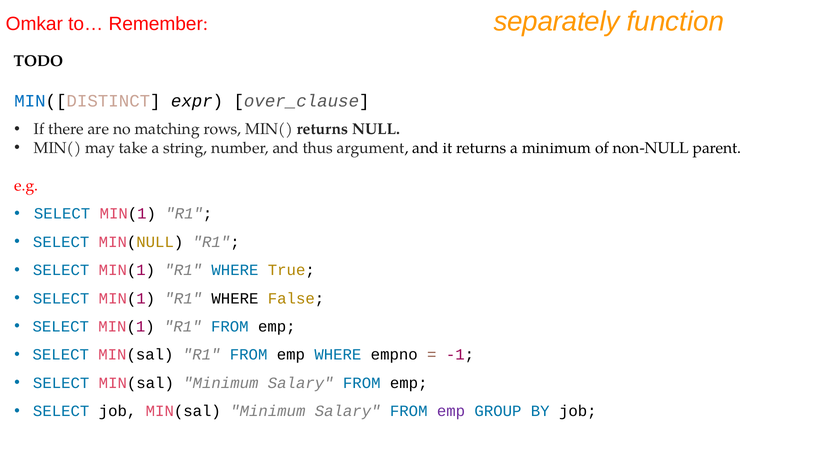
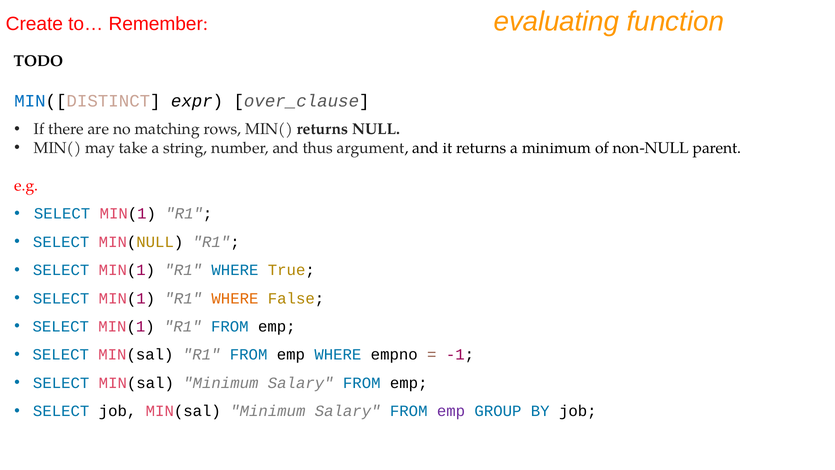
Omkar: Omkar -> Create (34, 24)
separately: separately -> evaluating (556, 22)
WHERE colour: black -> orange (235, 298)
